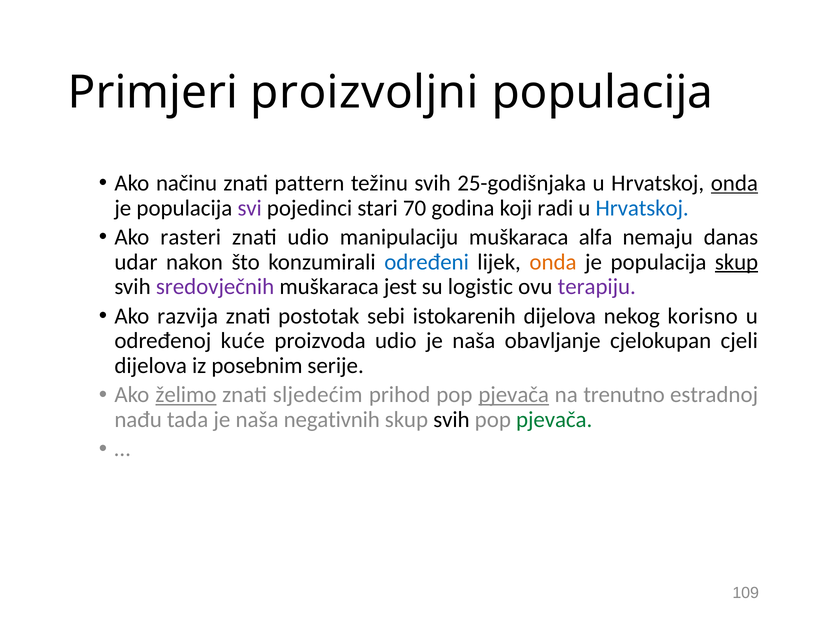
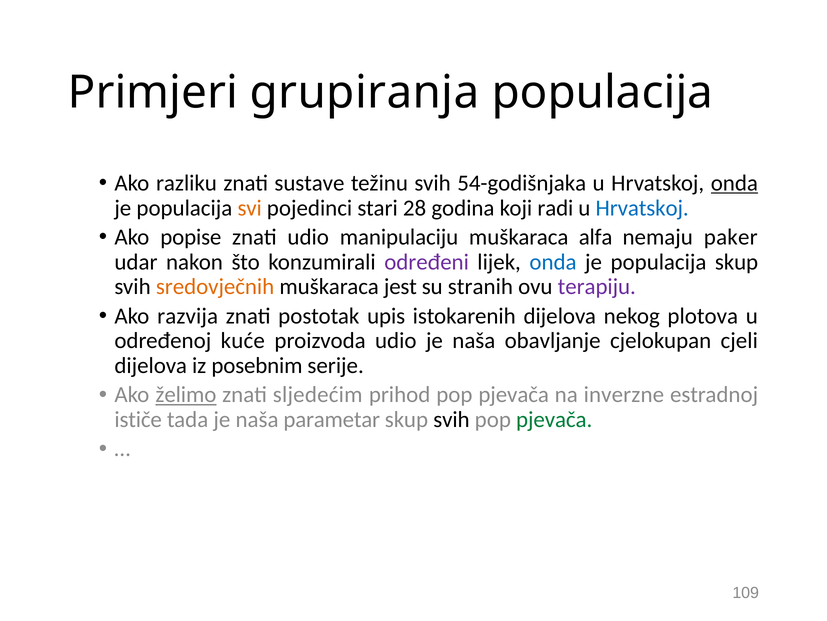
proizvoljni: proizvoljni -> grupiranja (365, 93)
načinu: načinu -> razliku (186, 183)
pattern: pattern -> sustave (309, 183)
25-godišnjaka: 25-godišnjaka -> 54-godišnjaka (522, 183)
svi colour: purple -> orange (250, 208)
70: 70 -> 28 (415, 208)
rasteri: rasteri -> popise (191, 237)
danas: danas -> paker (731, 237)
određeni colour: blue -> purple (427, 262)
onda colour: orange -> blue (553, 262)
skup underline: present -> none (737, 262)
sredovječnih colour: purple -> orange (215, 286)
logistic: logistic -> stranih (480, 286)
sebi: sebi -> upis (386, 316)
korisno: korisno -> plotova (703, 316)
pjevača underline: present -> none (514, 394)
trenutno: trenutno -> inverzne (624, 394)
nađu: nađu -> ističe (138, 419)
negativnih: negativnih -> parametar (332, 419)
